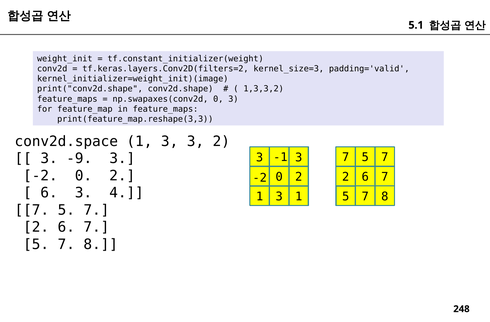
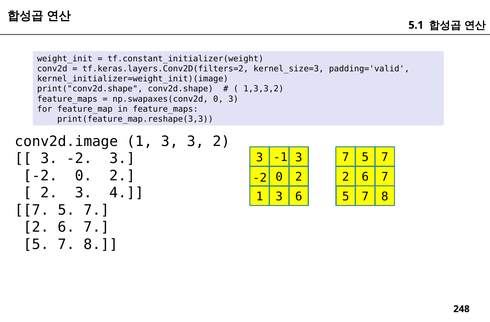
conv2d.space: conv2d.space -> conv2d.image (66, 141)
-9: -9 -> -2 (79, 158)
6: 6 -> 2 (49, 193)
3 1: 1 -> 6 (299, 196)
